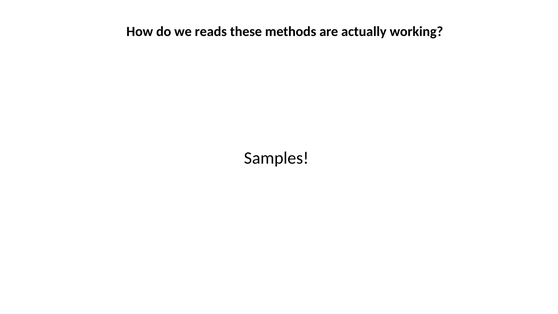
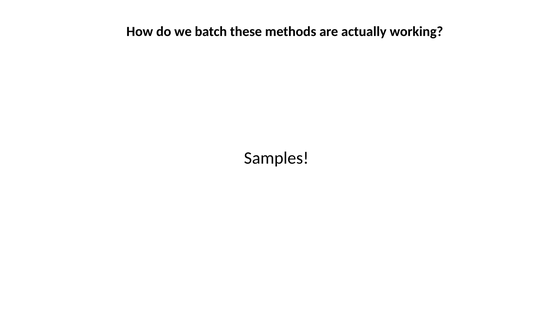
reads: reads -> batch (211, 31)
